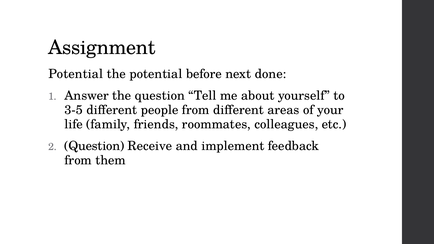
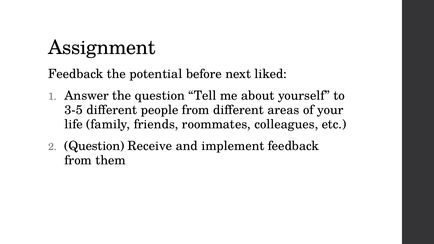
Potential: Potential -> Feedback (76, 74)
done: done -> liked (271, 74)
